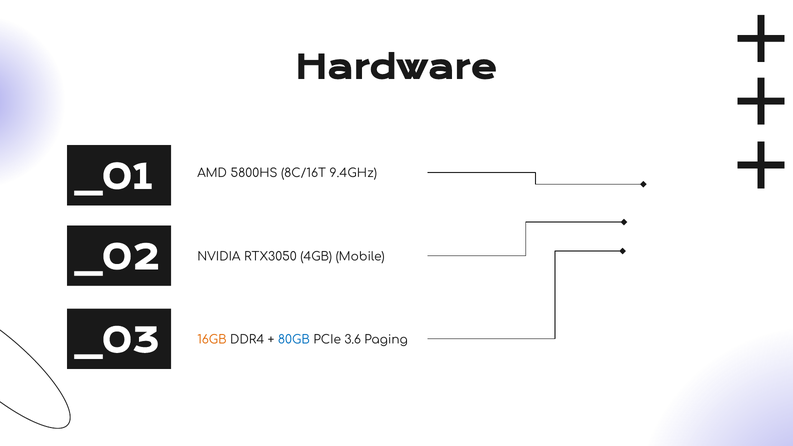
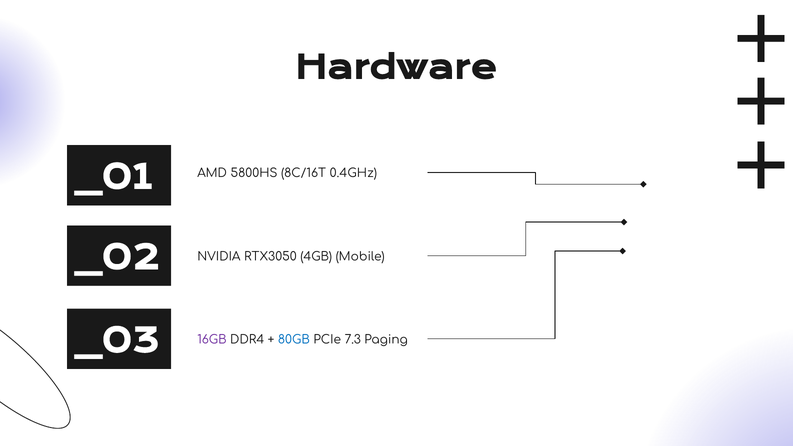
9.4GHz: 9.4GHz -> 0.4GHz (353, 173)
16GB colour: orange -> purple (212, 340)
3.6: 3.6 -> 7.3 (353, 340)
